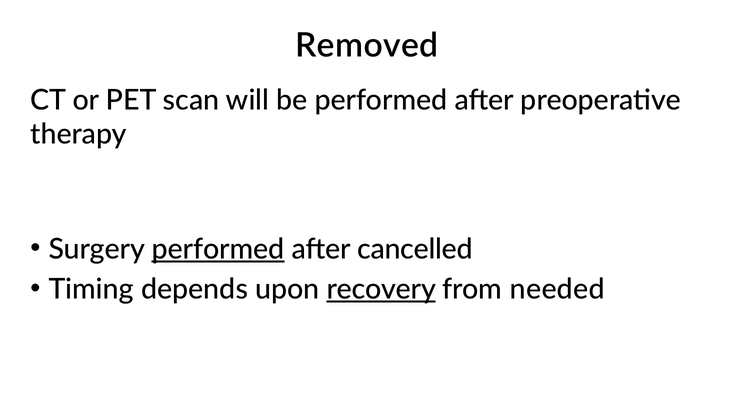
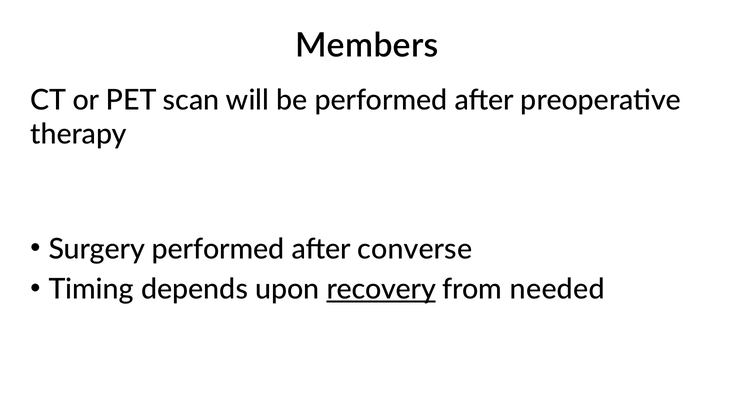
Removed: Removed -> Members (367, 46)
performed underline: present -> none (218, 249)
cancelled: cancelled -> converse (415, 249)
